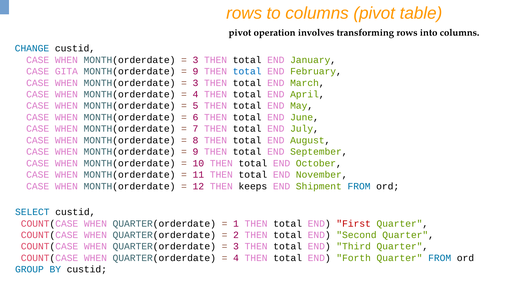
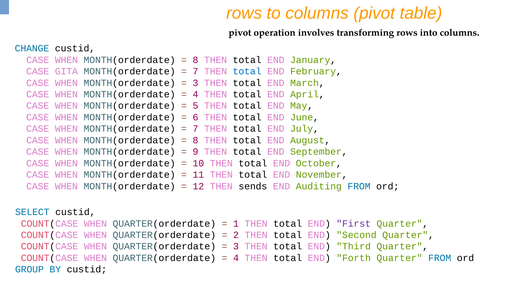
3: 3 -> 8 (196, 60)
9: 9 -> 7 (196, 71)
keeps: keeps -> sends (253, 186)
Shipment: Shipment -> Auditing (319, 186)
First colour: red -> purple (354, 223)
